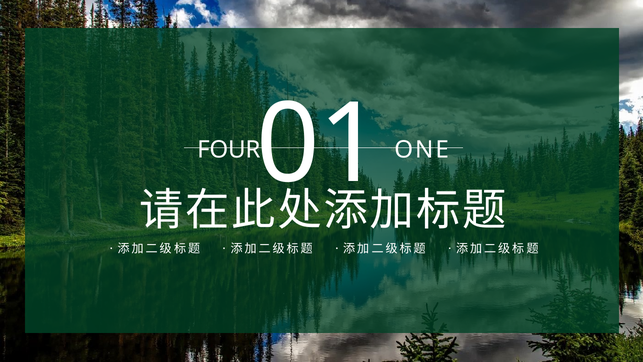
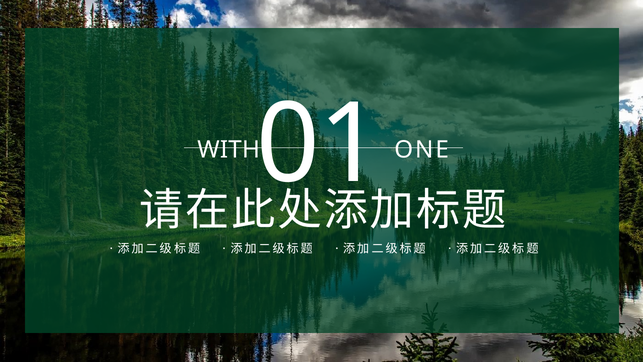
FOUR: FOUR -> WITH (229, 150)
